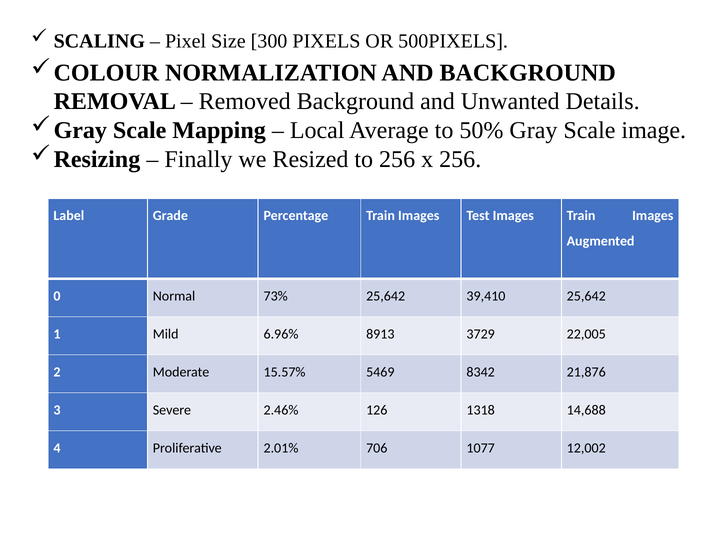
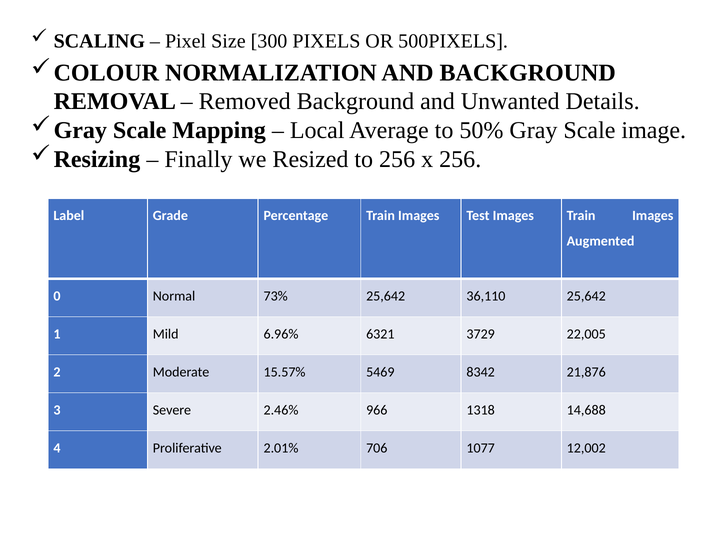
39,410: 39,410 -> 36,110 (486, 296)
8913: 8913 -> 6321 (380, 334)
126: 126 -> 966 (377, 410)
